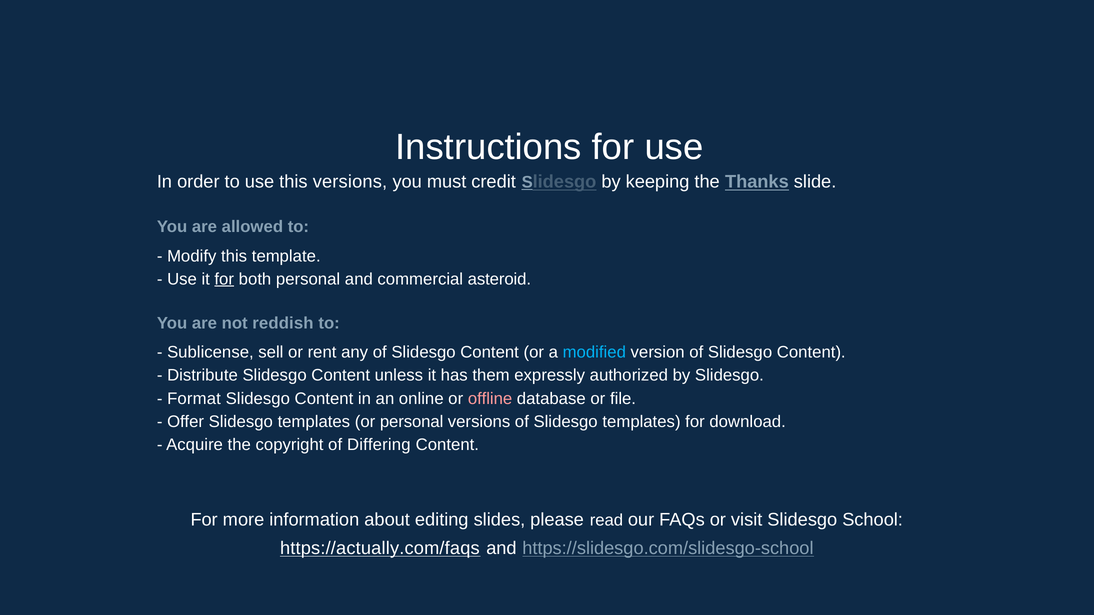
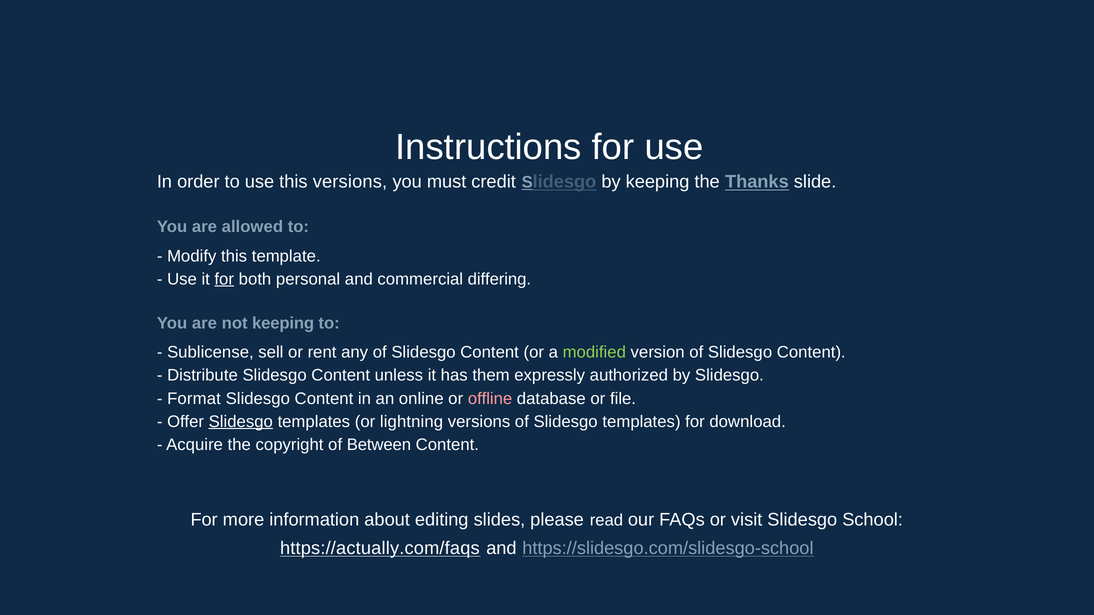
asteroid: asteroid -> differing (499, 279)
not reddish: reddish -> keeping (283, 324)
modified colour: light blue -> light green (594, 353)
Slidesgo underline: none -> present (241, 422)
or personal: personal -> lightning (412, 422)
Differing: Differing -> Between (379, 445)
